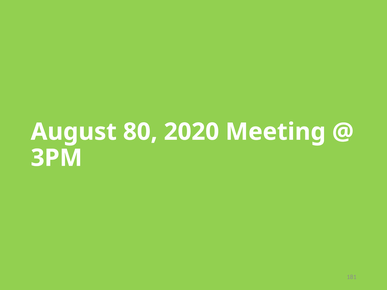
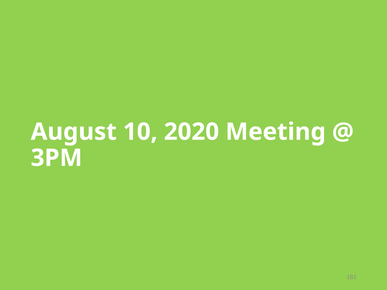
80: 80 -> 10 (140, 132)
